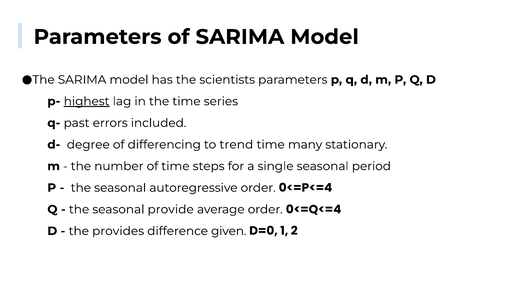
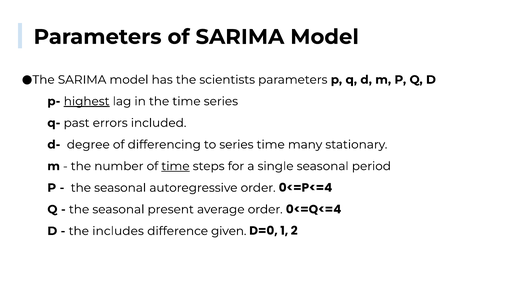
to trend: trend -> series (236, 145)
time underline: none -> present (175, 166)
provide: provide -> present (171, 210)
provides: provides -> includes (118, 231)
